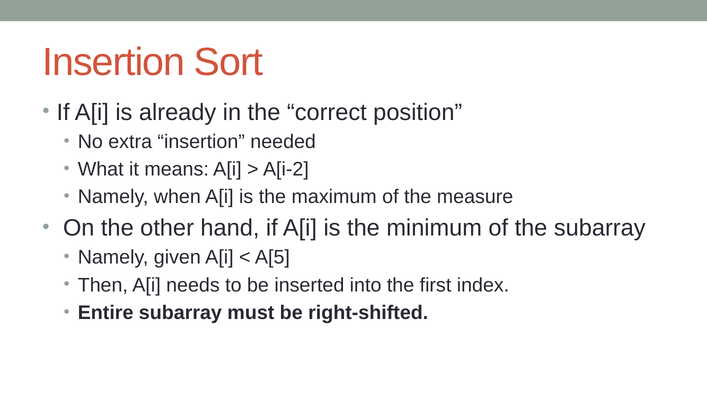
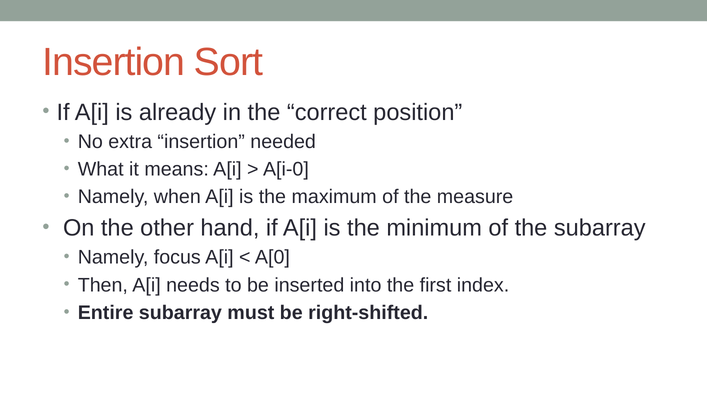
A[i-2: A[i-2 -> A[i-0 (286, 169)
given: given -> focus (177, 257)
A[5: A[5 -> A[0 (272, 257)
